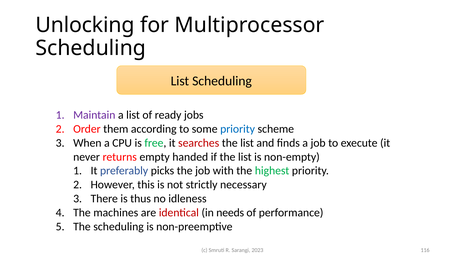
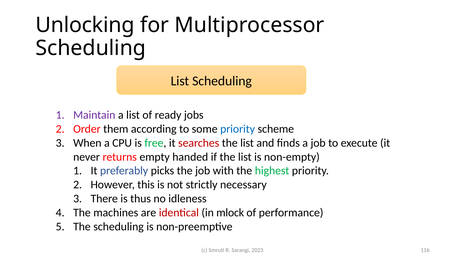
needs: needs -> mlock (230, 212)
